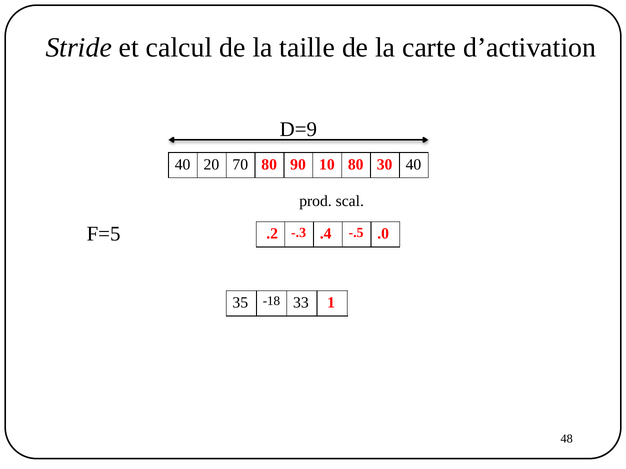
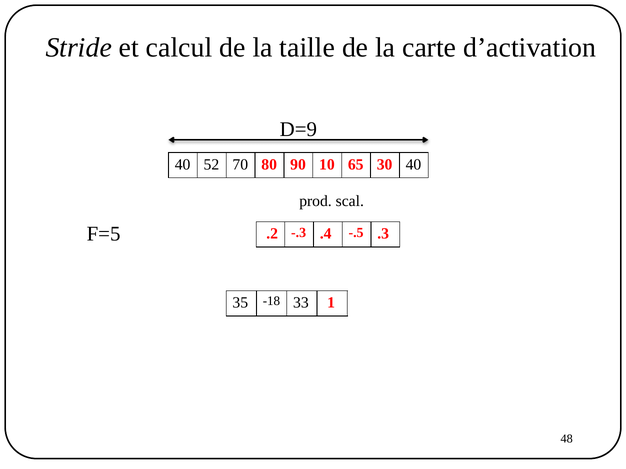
20: 20 -> 52 (211, 165)
10 80: 80 -> 65 (356, 165)
.0: .0 -> .3 (383, 234)
